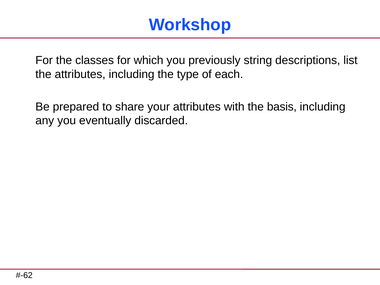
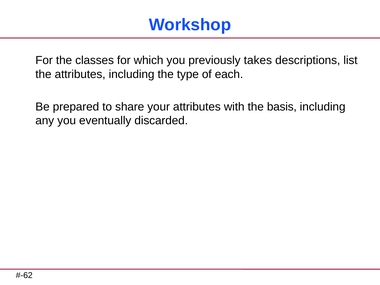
string: string -> takes (258, 60)
